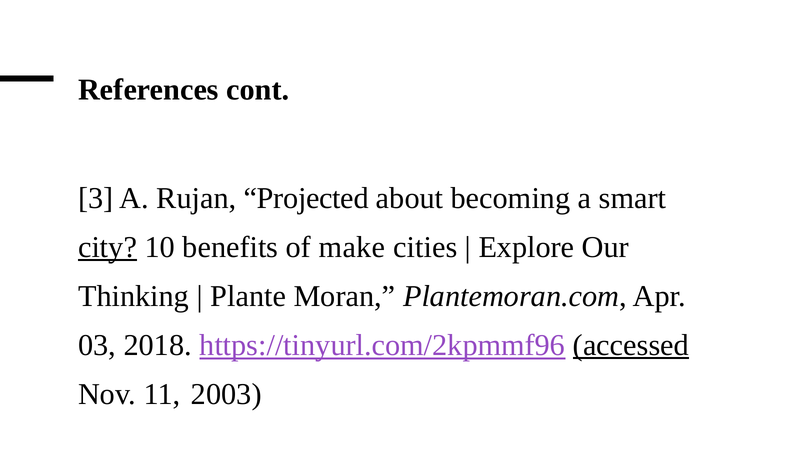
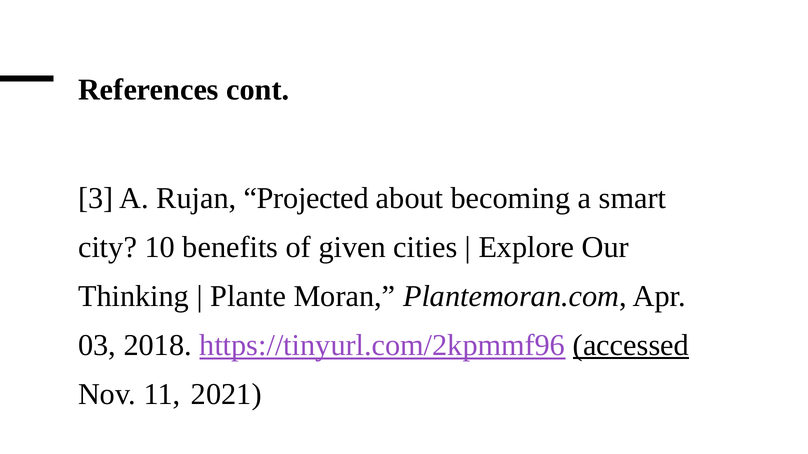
city underline: present -> none (108, 247)
make: make -> given (352, 247)
2003: 2003 -> 2021 (226, 395)
